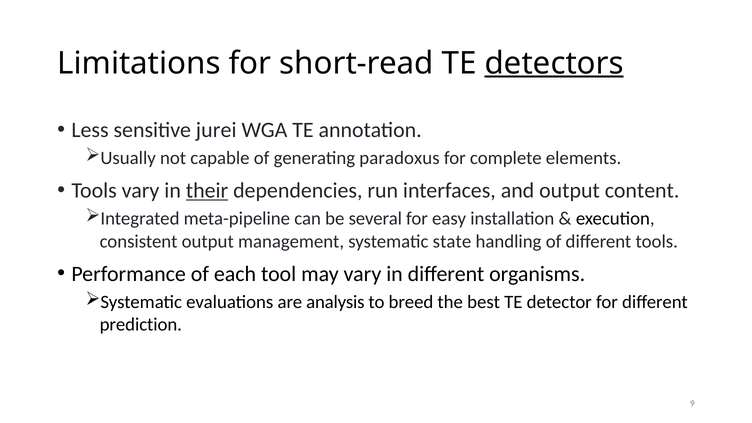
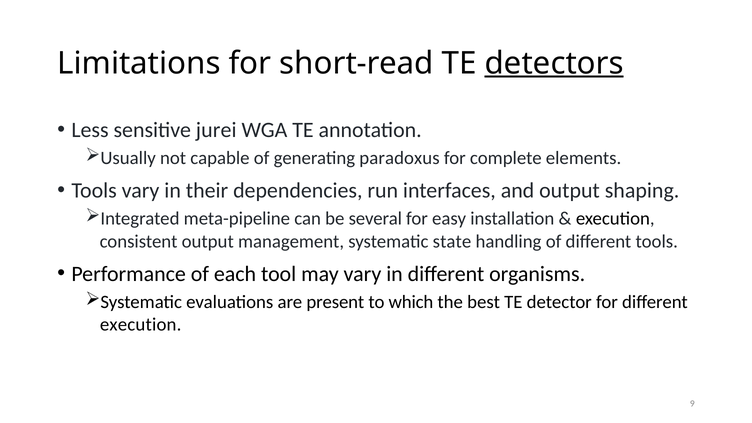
their underline: present -> none (207, 191)
content: content -> shaping (642, 191)
analysis: analysis -> present (335, 302)
breed: breed -> which (411, 302)
prediction: prediction -> execution (141, 324)
